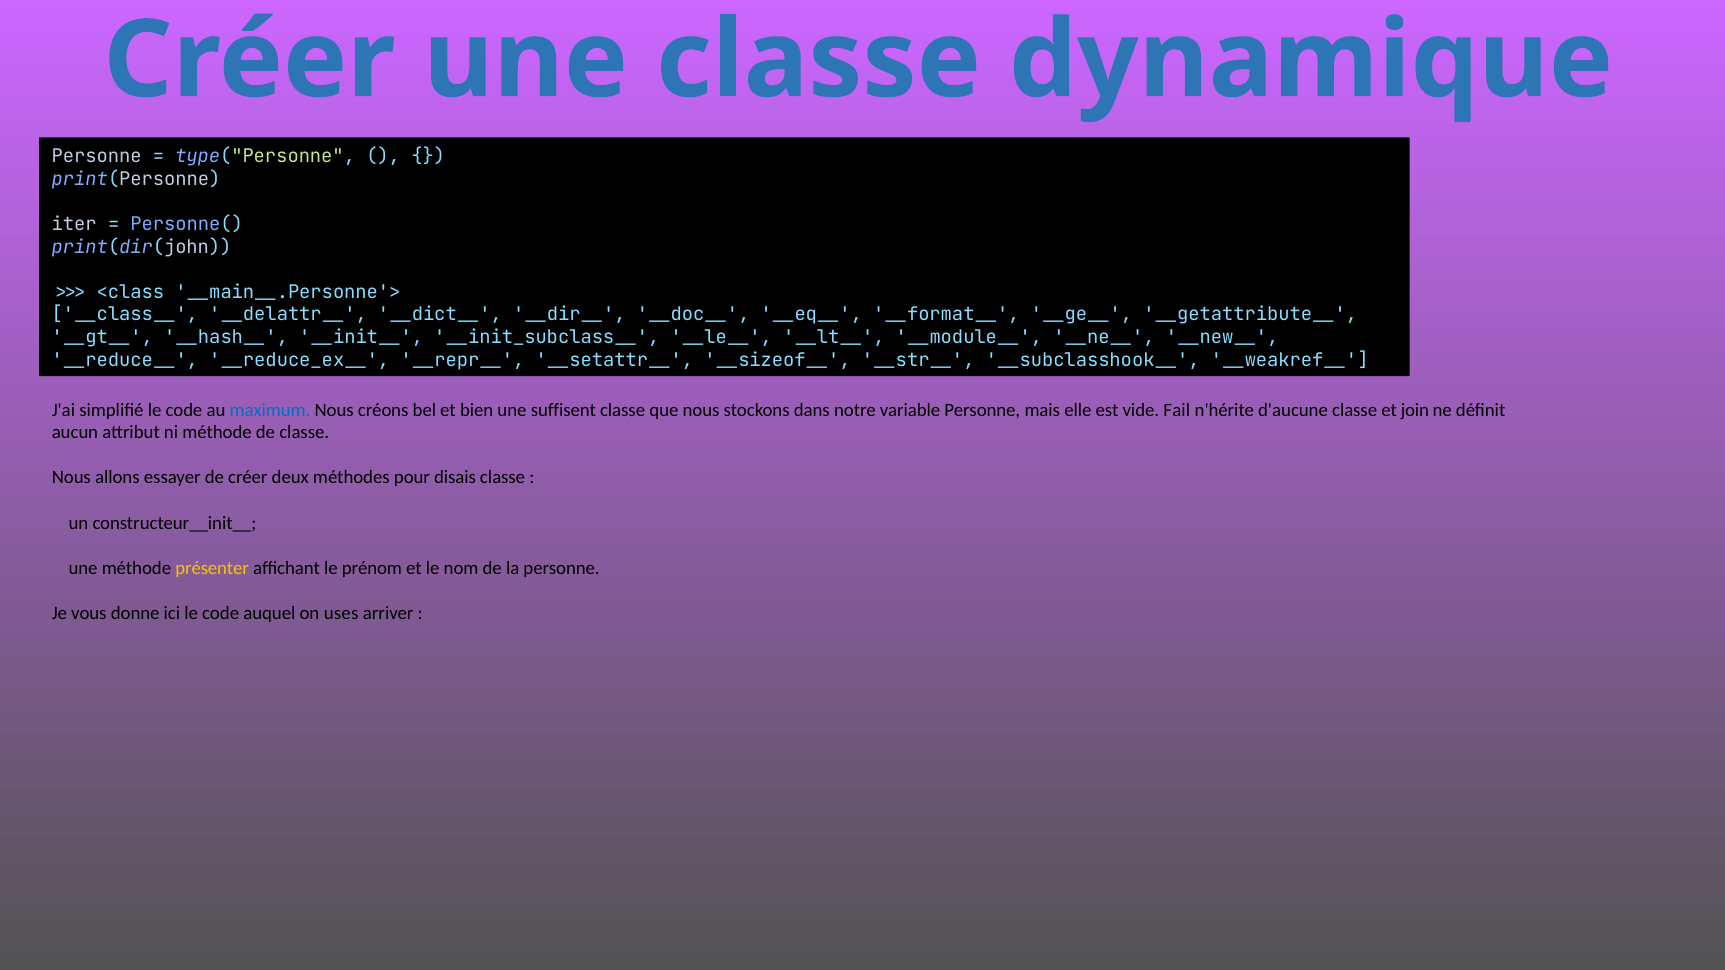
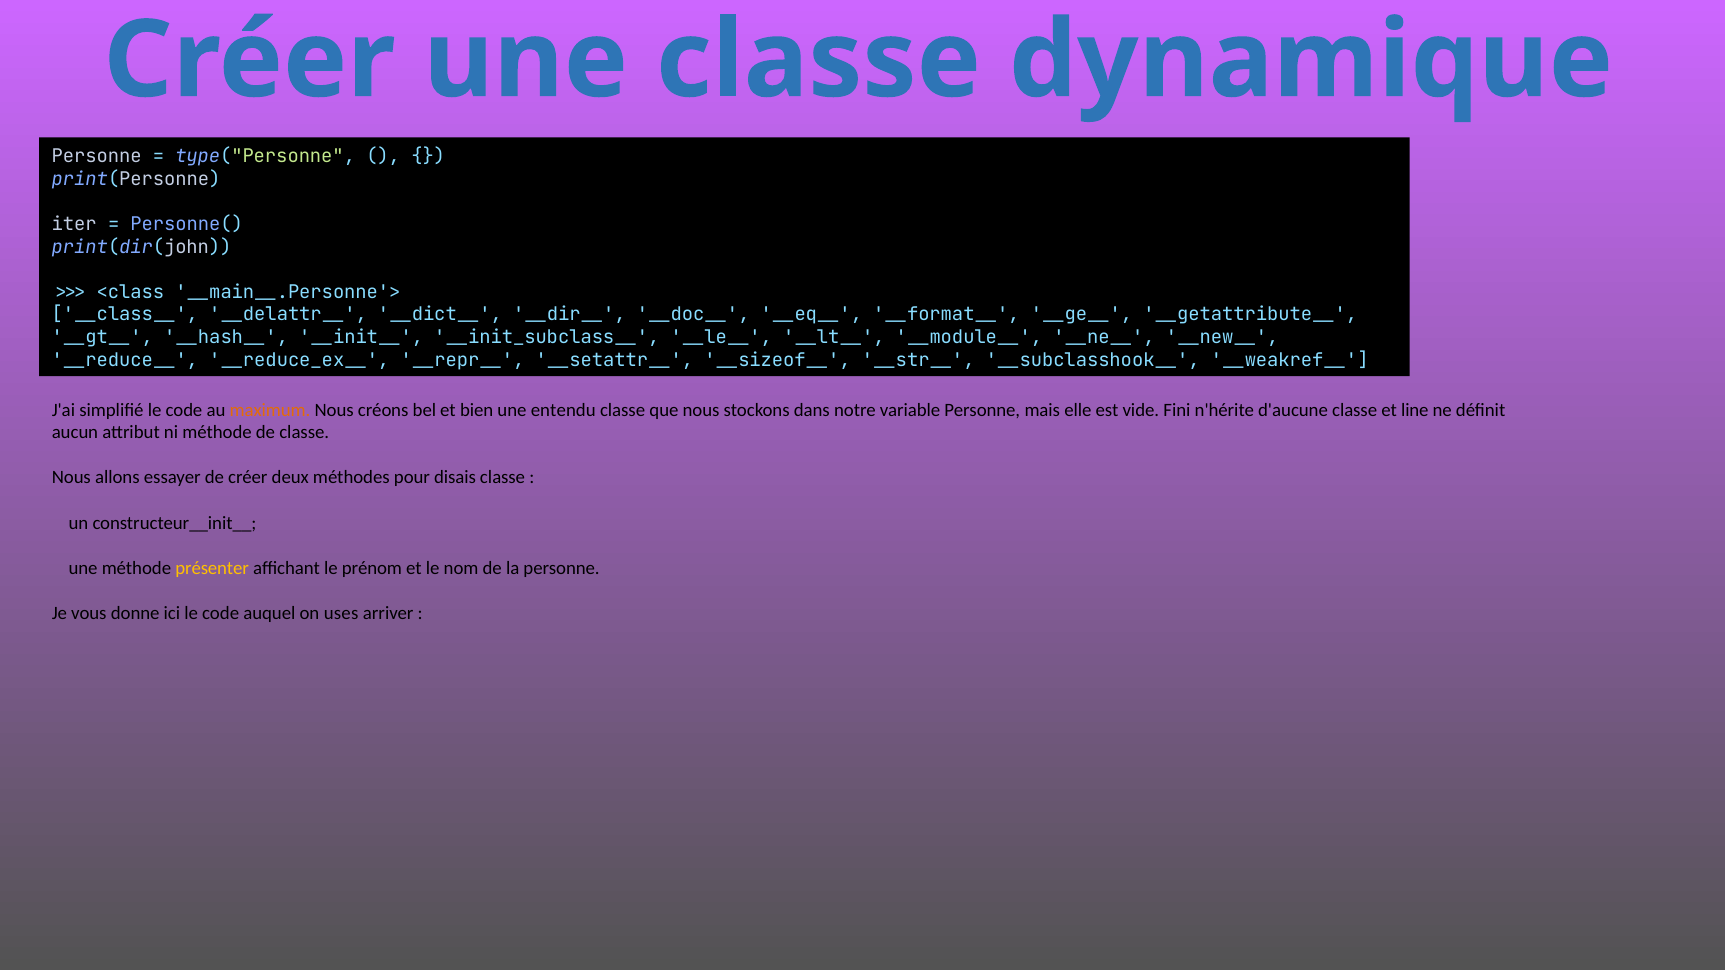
maximum colour: blue -> orange (270, 410)
suffisent: suffisent -> entendu (563, 410)
Fail: Fail -> Fini (1177, 410)
join: join -> line (1415, 410)
